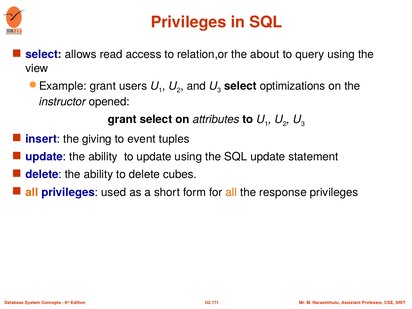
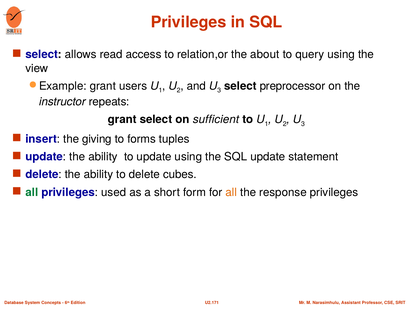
optimizations: optimizations -> preprocessor (293, 86)
opened: opened -> repeats (109, 102)
attributes: attributes -> sufficient (216, 119)
event: event -> forms (142, 139)
all colour: orange -> green (32, 192)
